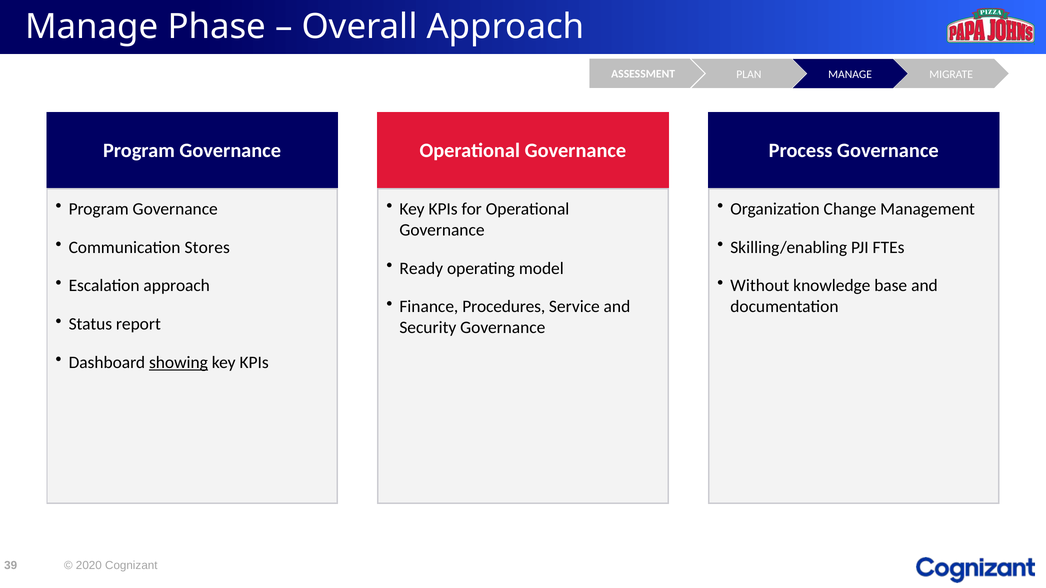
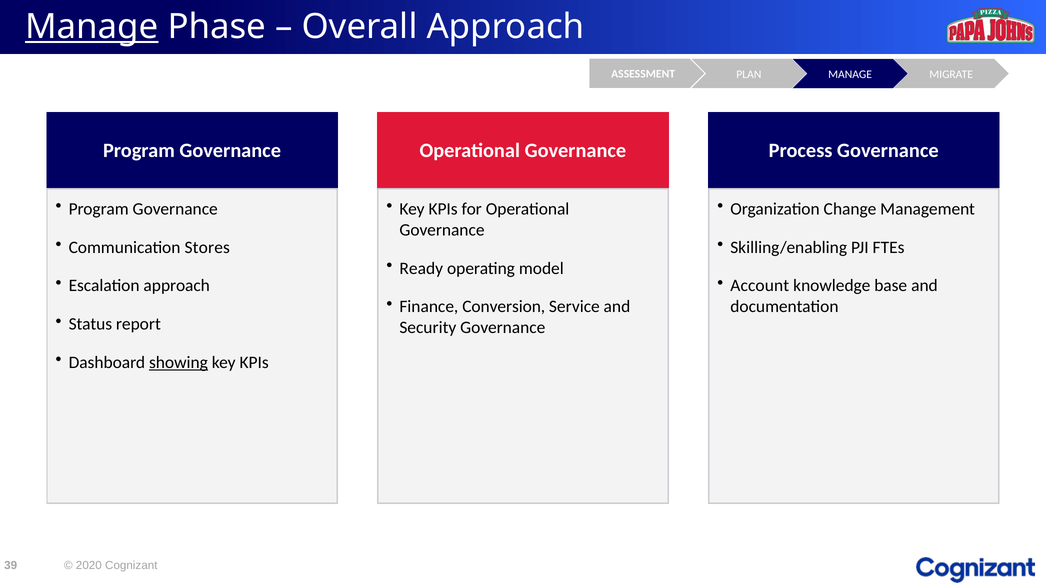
Manage underline: none -> present (92, 27)
Without: Without -> Account (760, 286)
Procedures: Procedures -> Conversion (504, 307)
